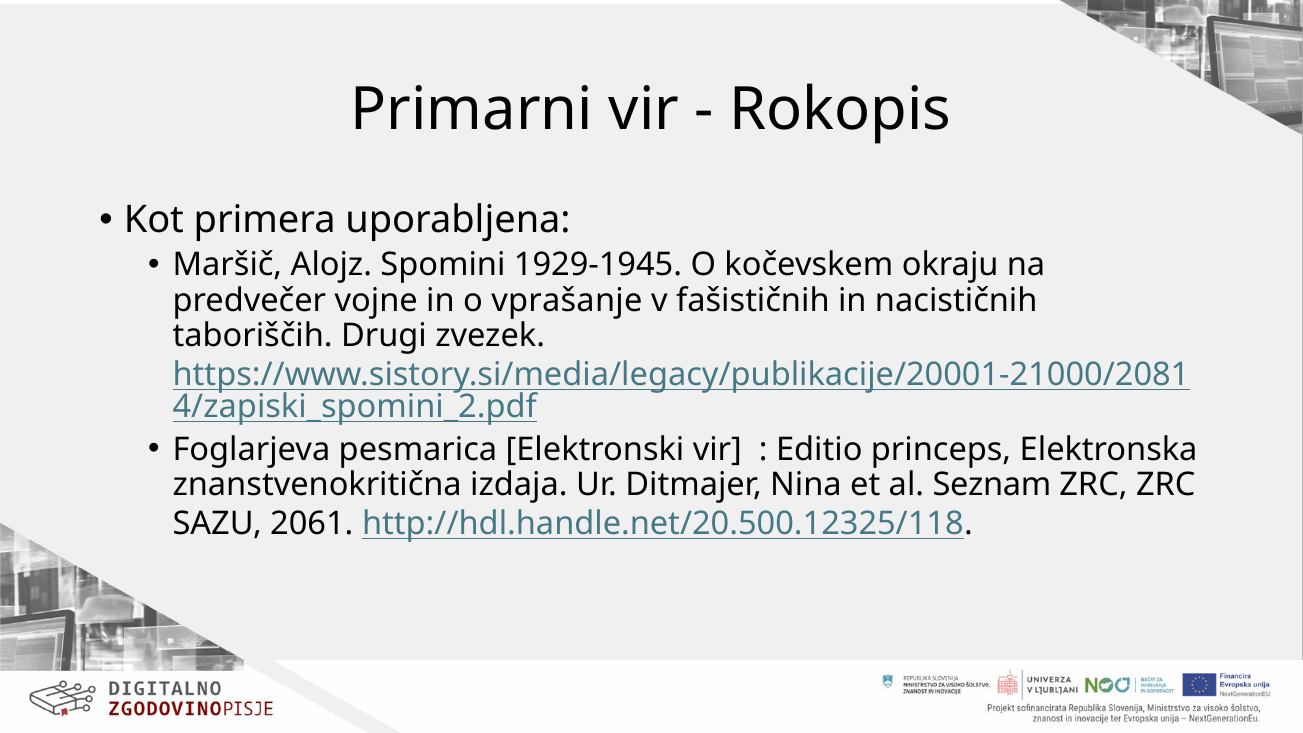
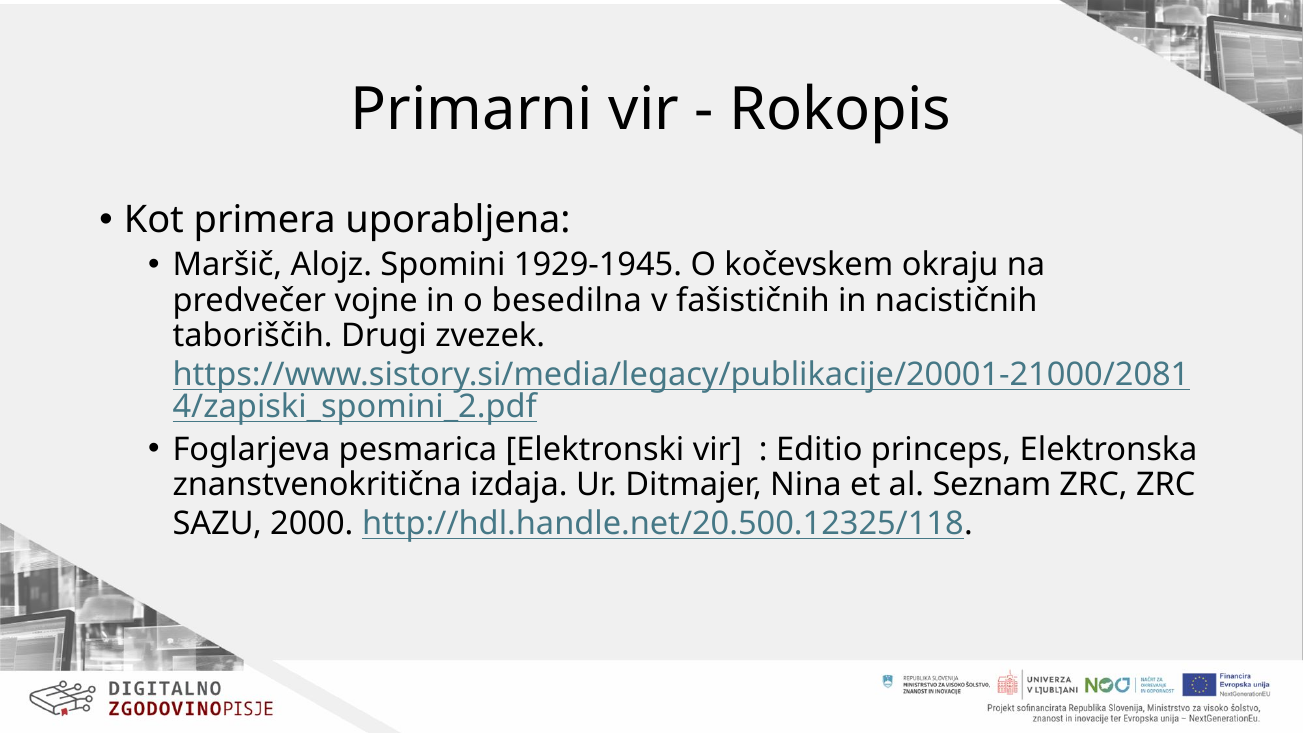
vprašanje: vprašanje -> besedilna (567, 300)
2061: 2061 -> 2000 (312, 524)
